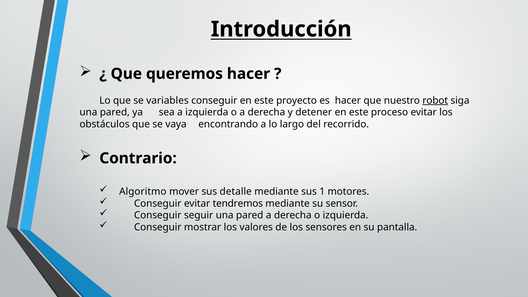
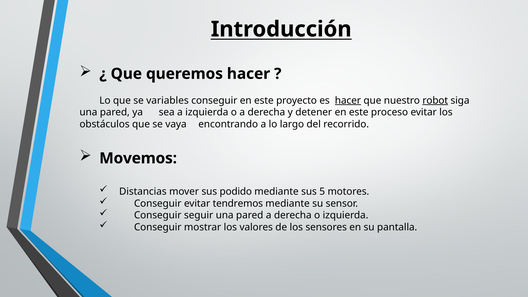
hacer underline: none -> present (348, 100)
Contrario: Contrario -> Movemos (138, 158)
Algoritmo: Algoritmo -> Distancias (143, 192)
detalle: detalle -> podido (236, 192)
1: 1 -> 5 (322, 192)
